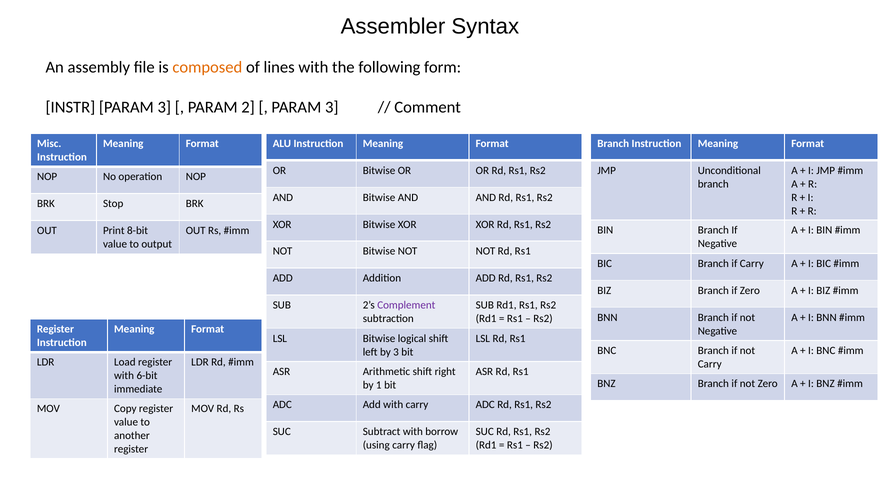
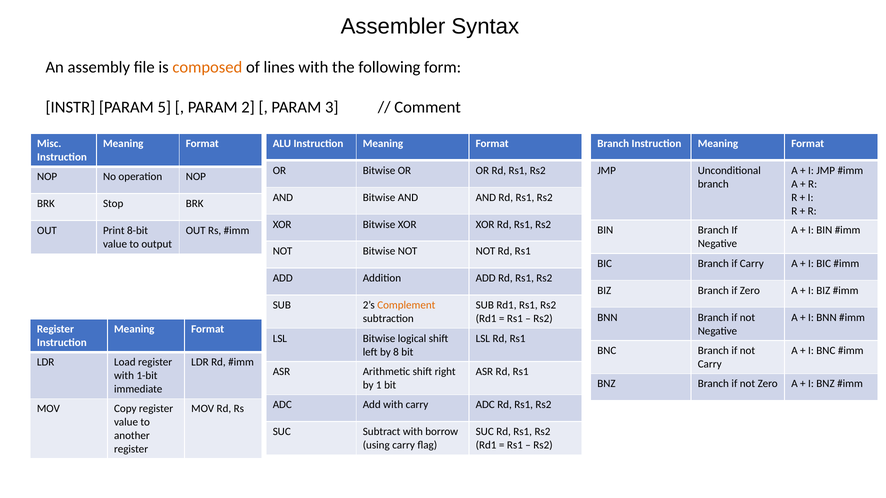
INSTR PARAM 3: 3 -> 5 (164, 107)
Complement colour: purple -> orange (406, 305)
by 3: 3 -> 8 (396, 352)
6-bit: 6-bit -> 1-bit (147, 376)
